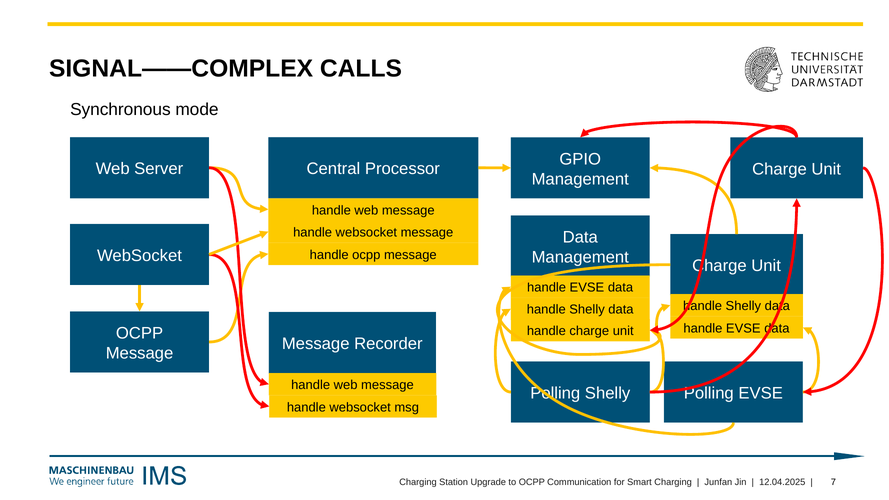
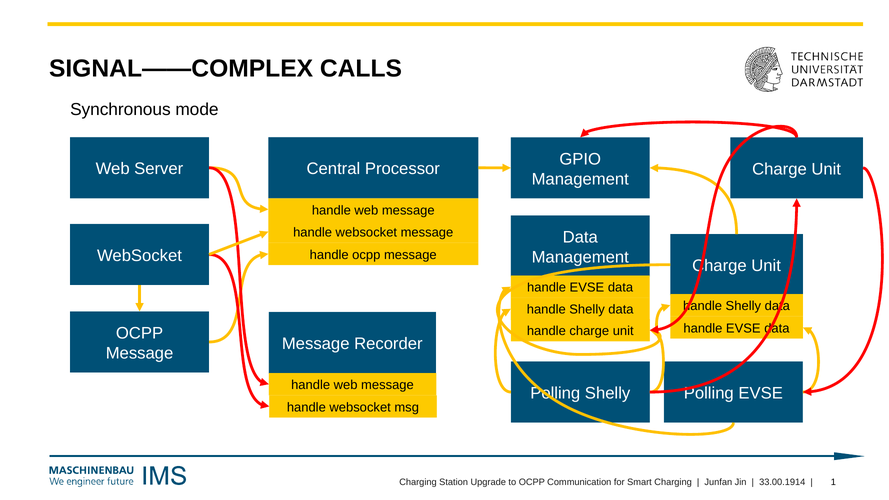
12.04.2025: 12.04.2025 -> 33.00.1914 (782, 482)
7: 7 -> 1 (833, 482)
